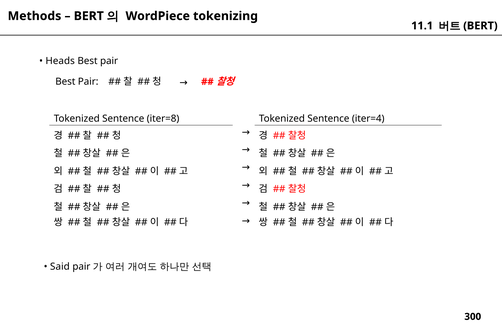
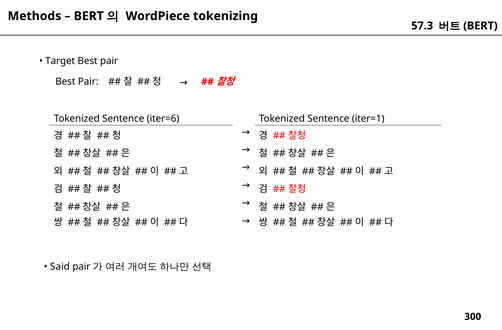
11.1: 11.1 -> 57.3 (422, 26)
Heads: Heads -> Target (60, 61)
iter=8: iter=8 -> iter=6 (163, 118)
iter=4: iter=4 -> iter=1 (368, 118)
